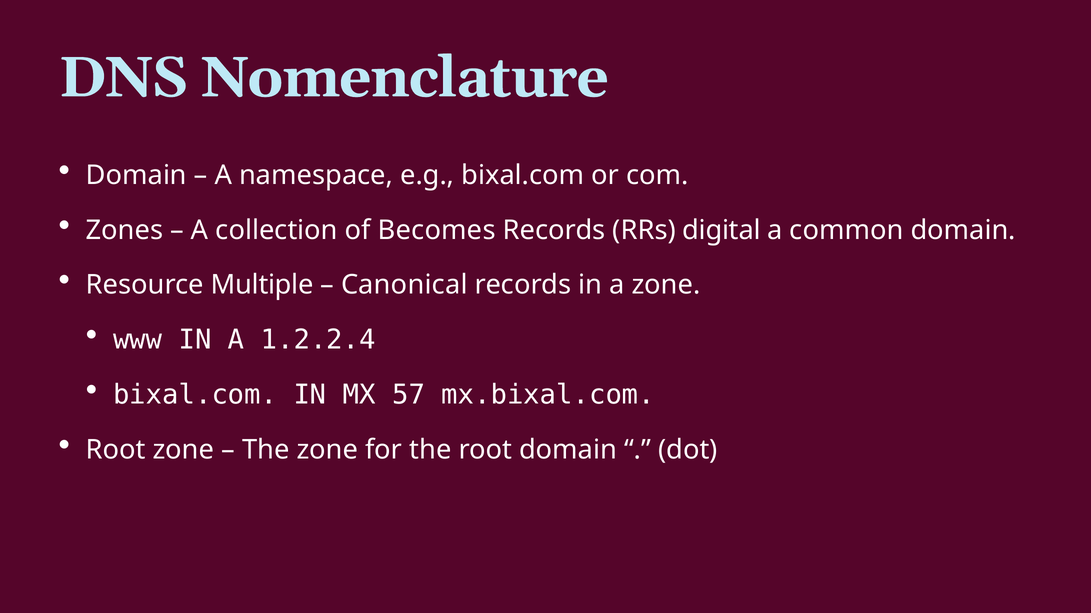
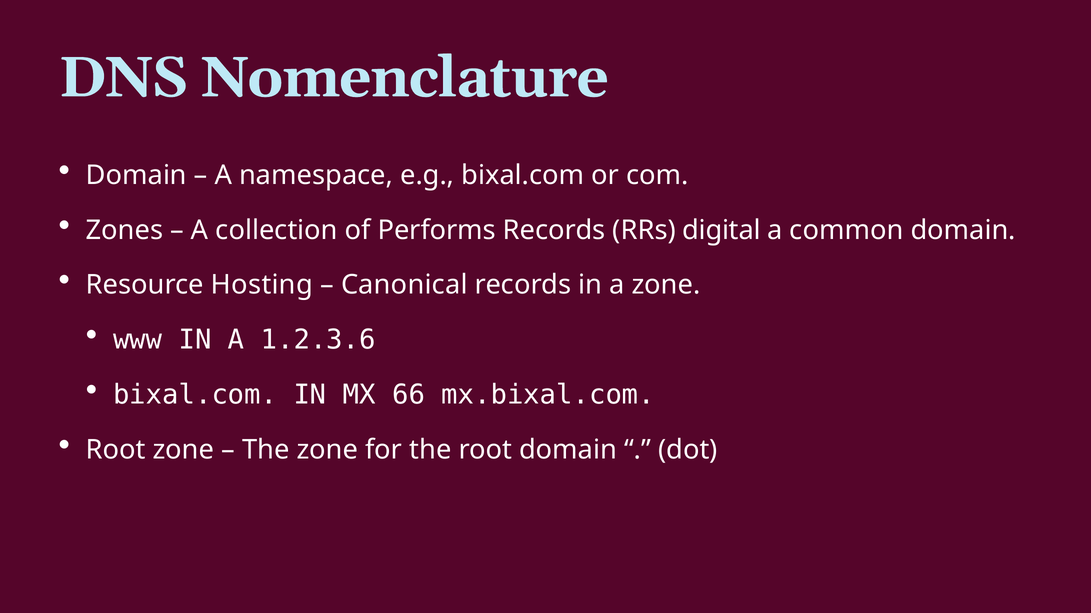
Becomes: Becomes -> Performs (437, 230)
Multiple: Multiple -> Hosting (262, 285)
1.2.2.4: 1.2.2.4 -> 1.2.3.6 (318, 340)
57: 57 -> 66 (409, 395)
